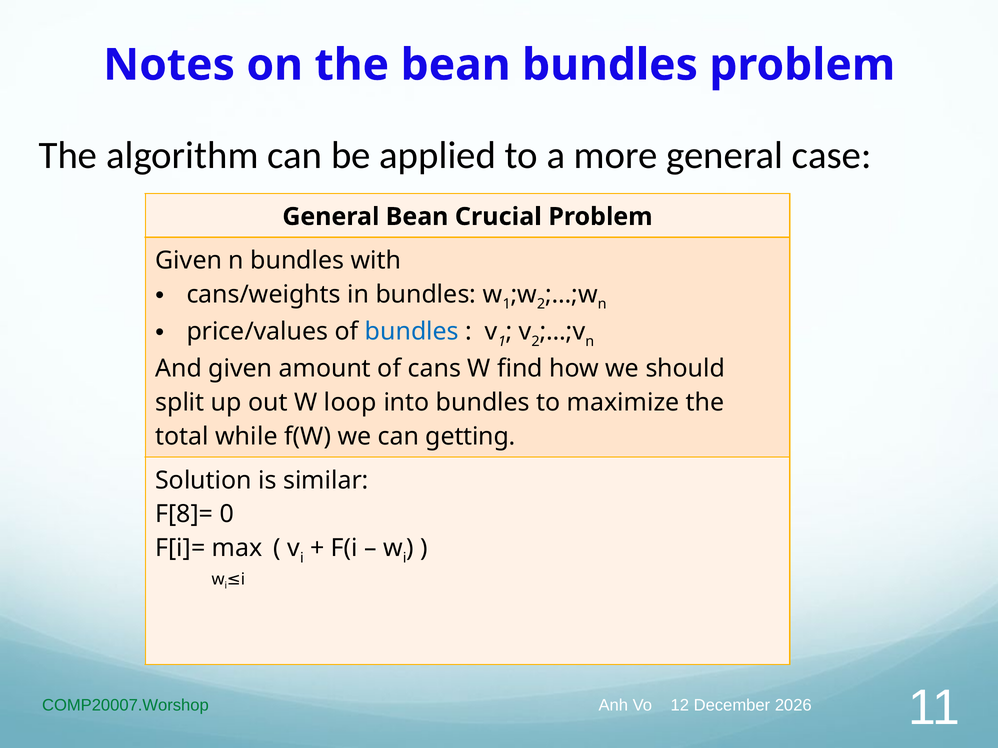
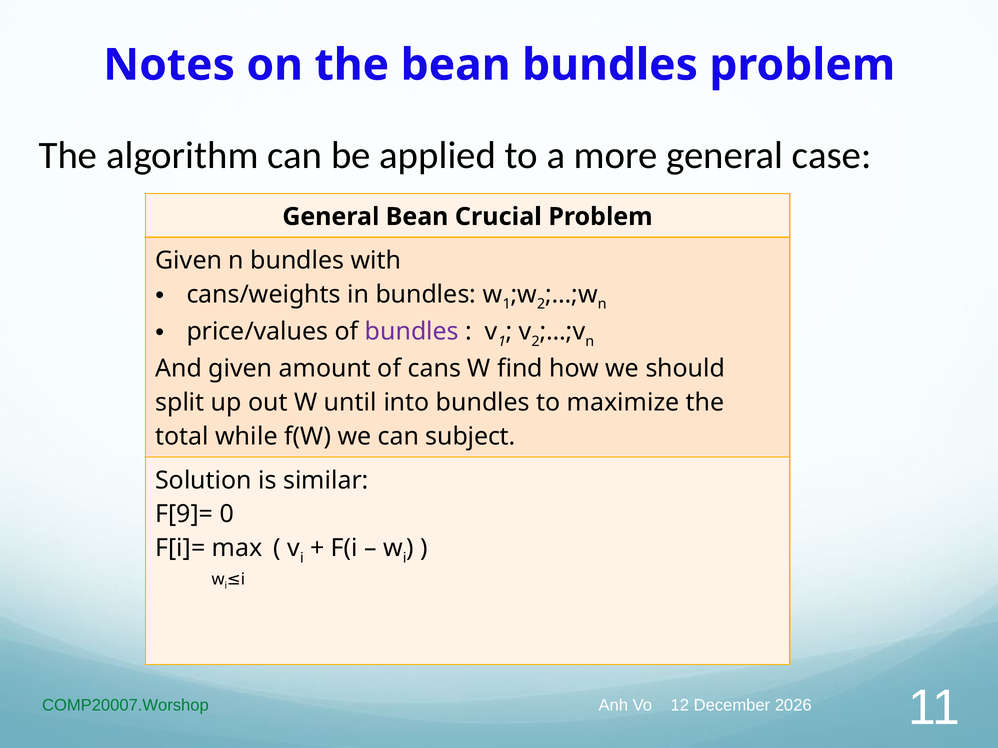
bundles colour: blue -> purple (412, 332)
loop: loop -> until (350, 403)
getting: getting -> subject (470, 437)
F[8]=: F[8]= -> F[9]= (184, 515)
